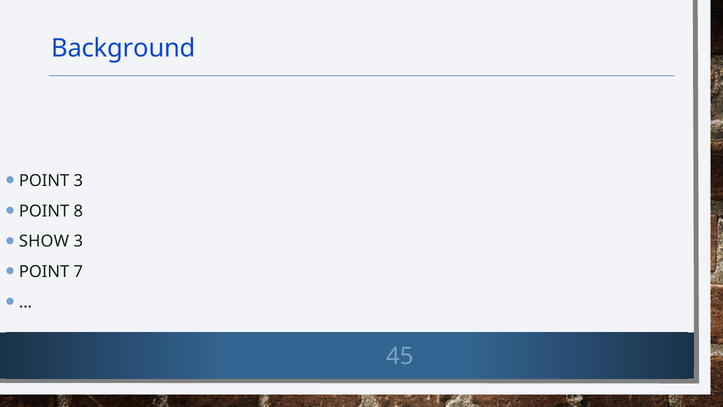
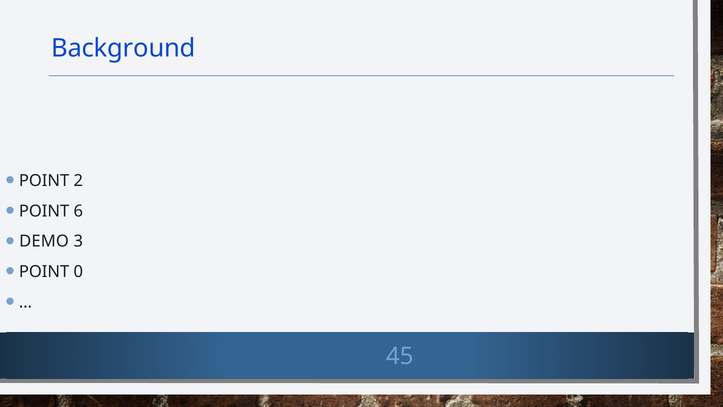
POINT 3: 3 -> 2 (78, 181)
8: 8 -> 6 (78, 211)
SHOW: SHOW -> DEMO (44, 241)
7: 7 -> 0 (78, 272)
